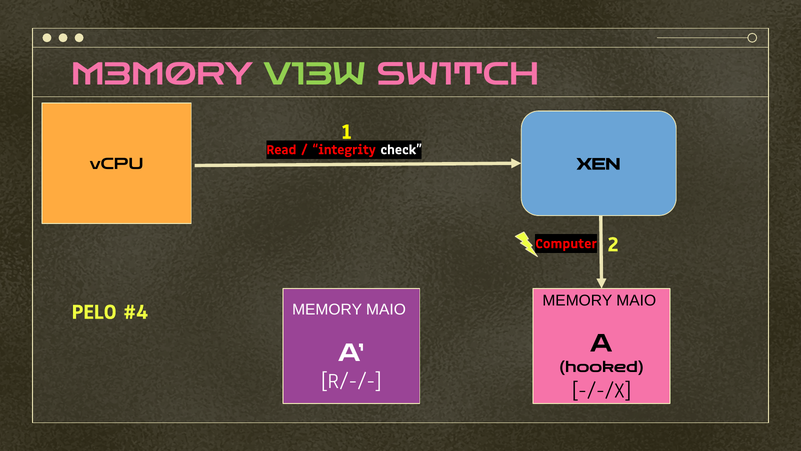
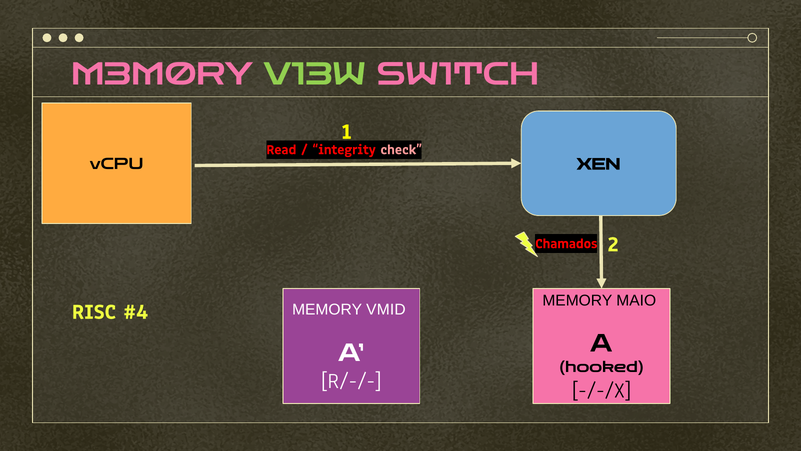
check colour: white -> pink (401, 149)
Computer: Computer -> Chamados (566, 243)
PELO: PELO -> RISC (94, 311)
MAIO: MAIO -> VMID (386, 309)
